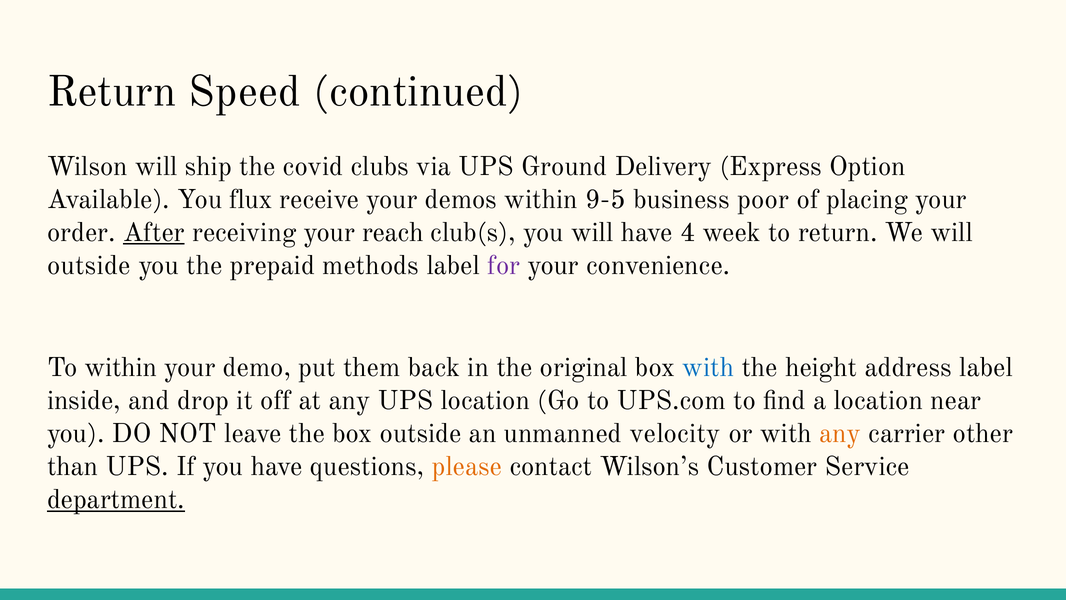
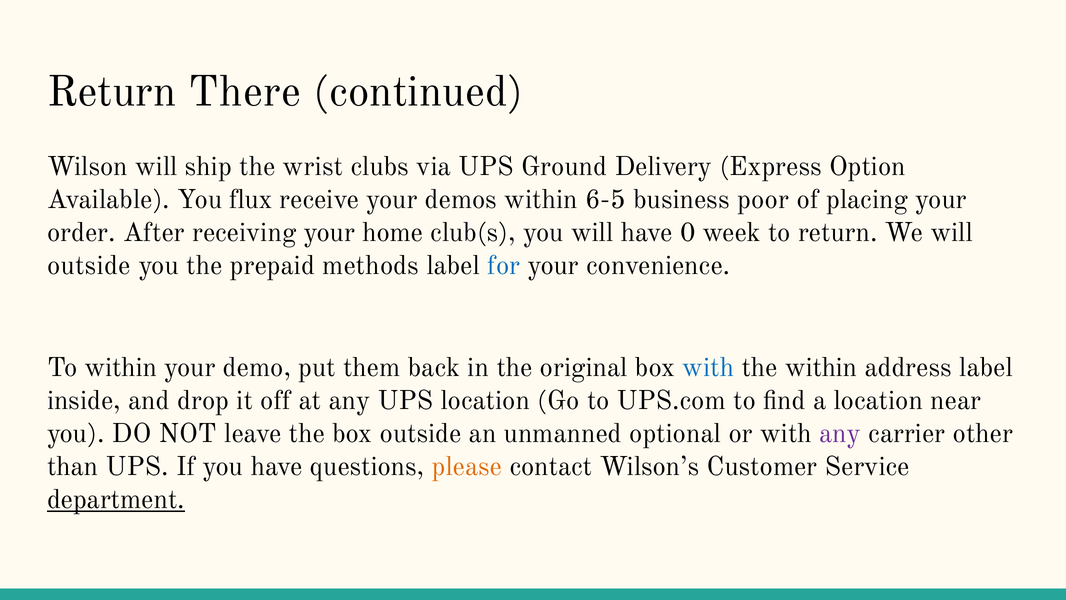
Speed: Speed -> There (245, 91)
covid: covid -> wrist (313, 166)
9-5: 9-5 -> 6-5 (605, 199)
After underline: present -> none (154, 232)
reach: reach -> home (393, 232)
4: 4 -> 0 (688, 232)
for colour: purple -> blue (504, 265)
the height: height -> within (821, 367)
velocity: velocity -> optional (675, 433)
any colour: orange -> purple (840, 433)
